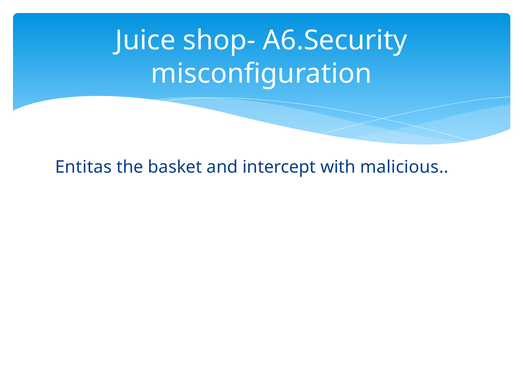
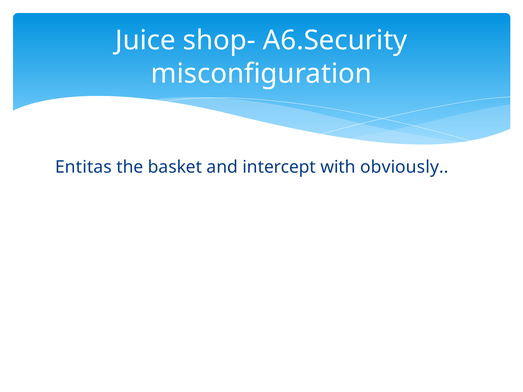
malicious: malicious -> obviously (404, 167)
